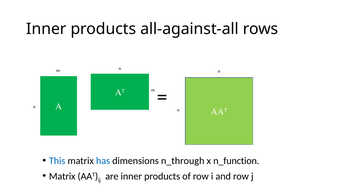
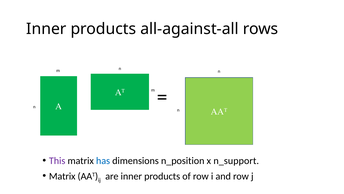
This colour: blue -> purple (57, 160)
n_through: n_through -> n_position (183, 160)
n_function: n_function -> n_support (236, 160)
